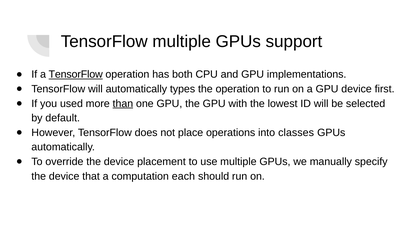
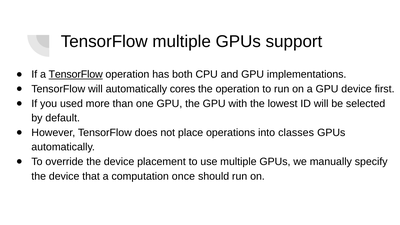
types: types -> cores (183, 89)
than underline: present -> none (123, 104)
each: each -> once (183, 176)
